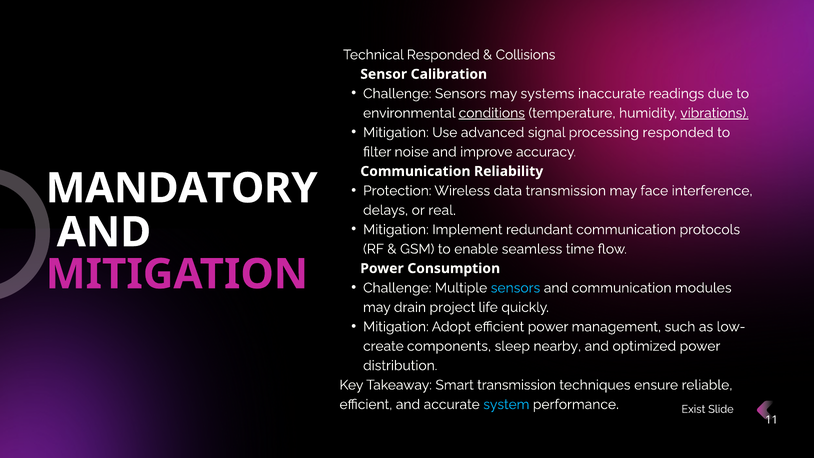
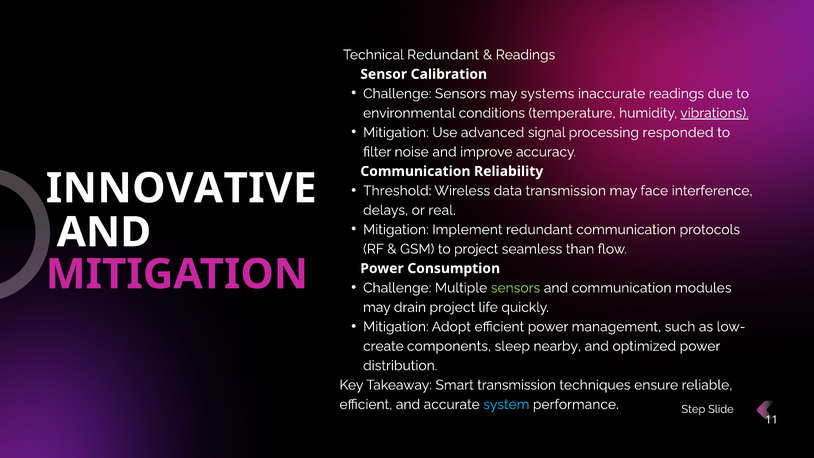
Technical Responded: Responded -> Redundant (443, 55)
Collisions: Collisions -> Readings (525, 55)
conditions underline: present -> none (492, 113)
MANDATORY: MANDATORY -> INNOVATIVE (181, 188)
Protection: Protection -> Threshold (397, 191)
to enable: enable -> project (476, 249)
time: time -> than (580, 249)
sensors colour: light blue -> light green (516, 288)
Exist: Exist -> Step (693, 409)
